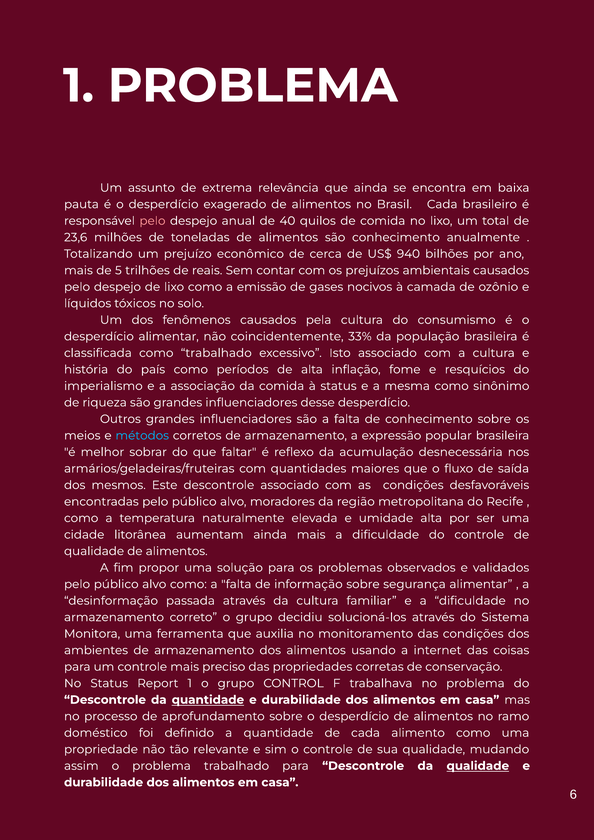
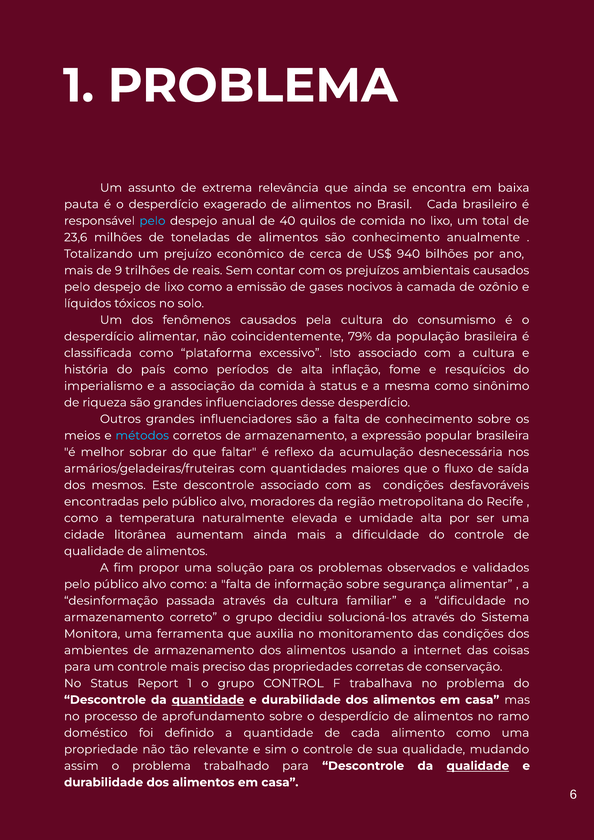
pelo colour: pink -> light blue (152, 221)
5: 5 -> 9 (118, 270)
33%: 33% -> 79% (360, 336)
como trabalhado: trabalhado -> plataforma (216, 353)
